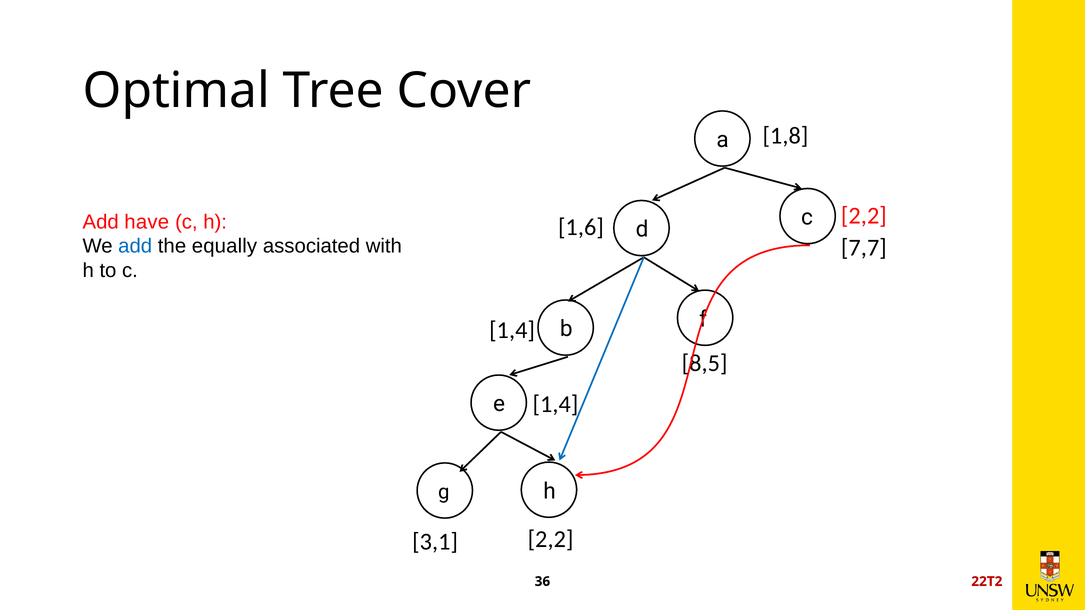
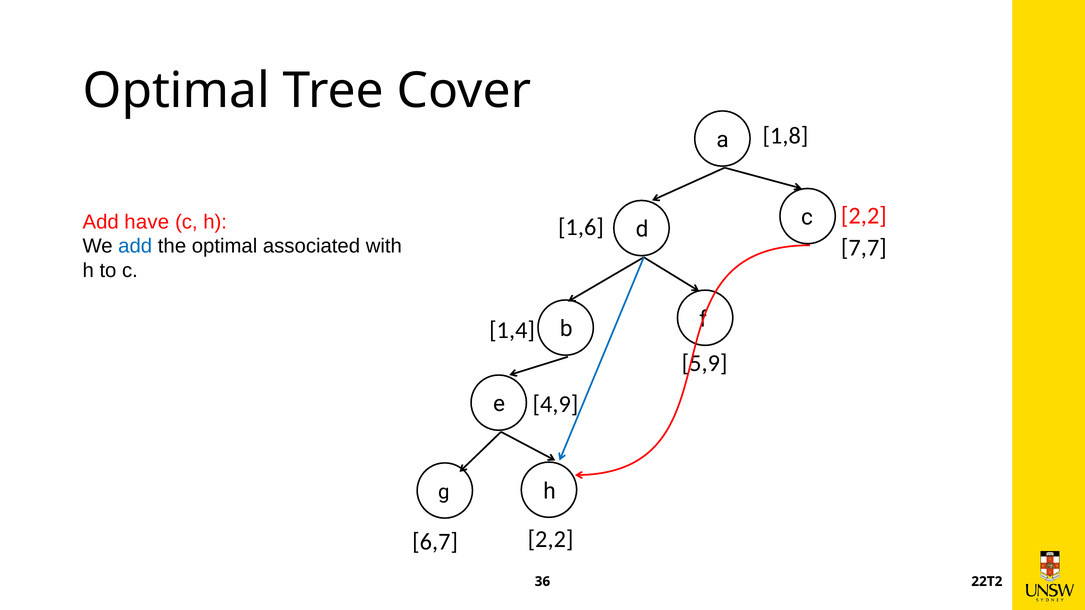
the equally: equally -> optimal (225, 246)
8,5: 8,5 -> 5,9 (705, 363)
1,4: 1,4 -> 4,9 (555, 405)
3,1: 3,1 -> 6,7 (435, 542)
22T2 colour: red -> black (987, 582)
